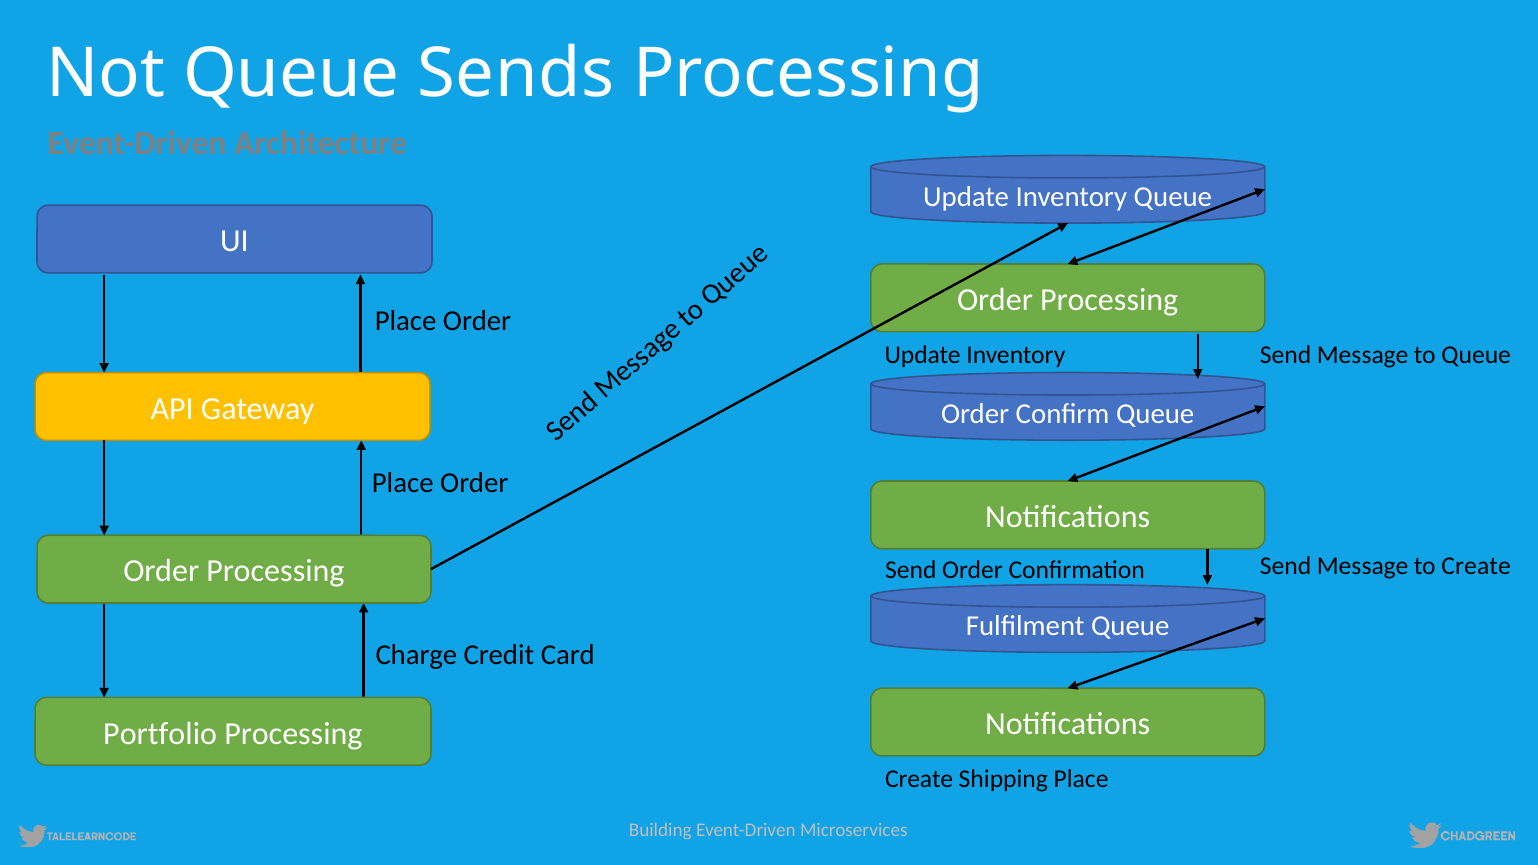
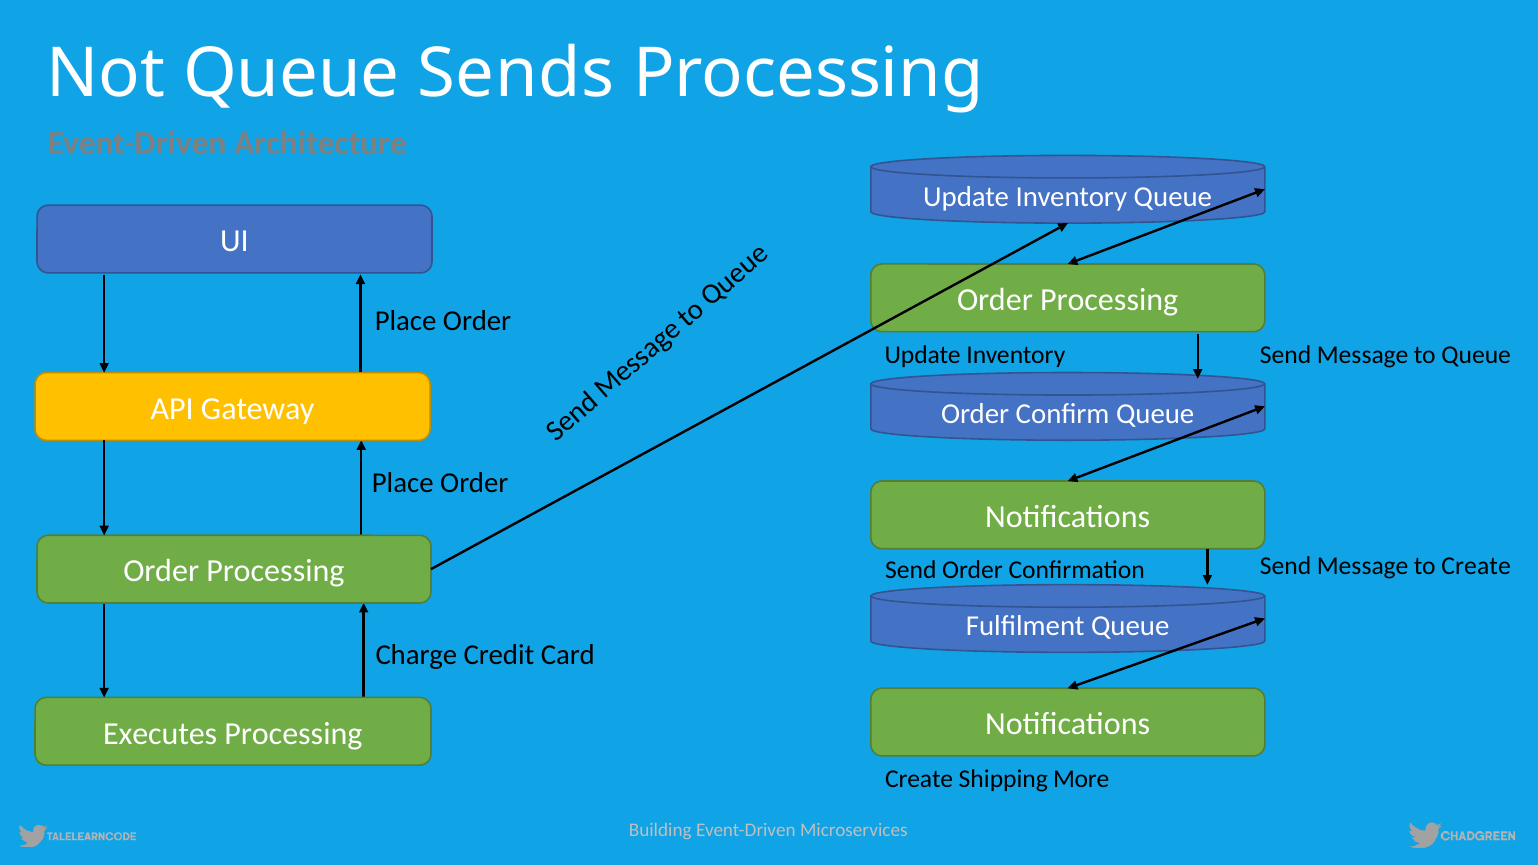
Portfolio: Portfolio -> Executes (160, 734)
Shipping Place: Place -> More (1081, 779)
